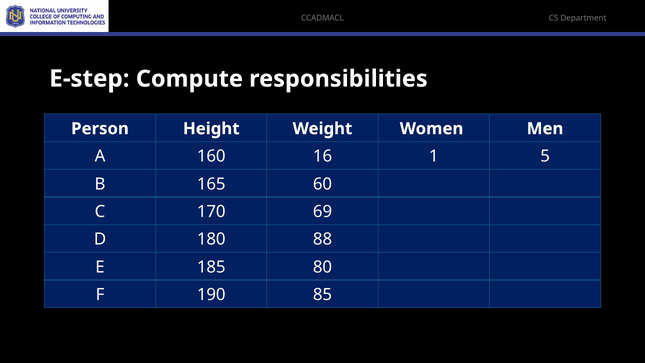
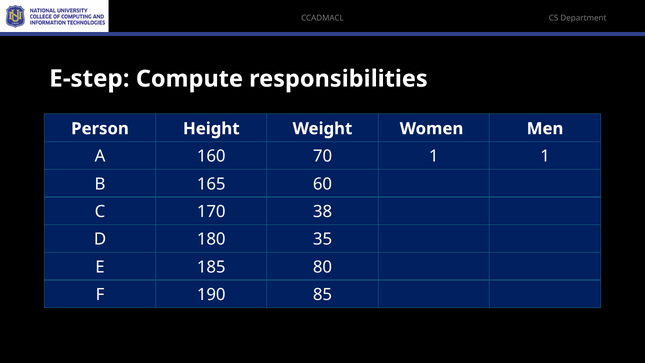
16: 16 -> 70 (323, 156)
1 5: 5 -> 1 (545, 156)
69: 69 -> 38 (323, 212)
88: 88 -> 35 (323, 239)
